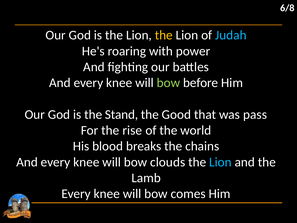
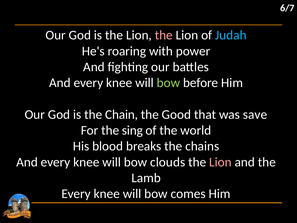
6/8: 6/8 -> 6/7 (287, 8)
the colour: yellow -> pink (164, 35)
Stand: Stand -> Chain (122, 114)
pass: pass -> save (255, 114)
rise: rise -> sing (132, 130)
Lion colour: light blue -> pink (220, 162)
